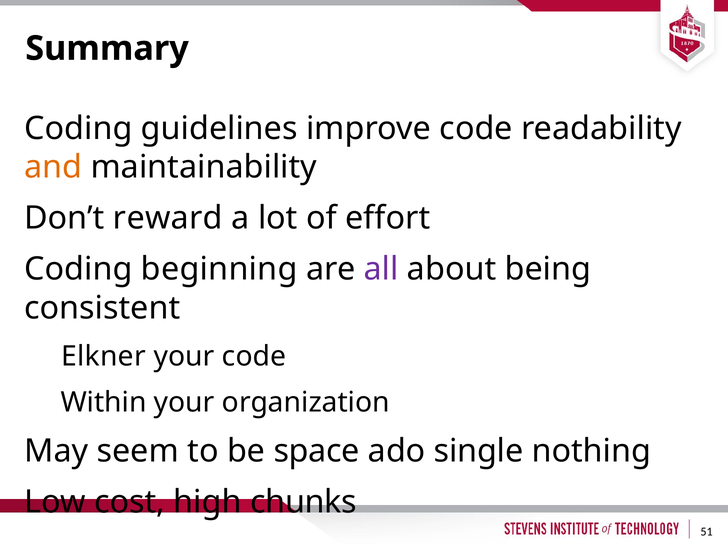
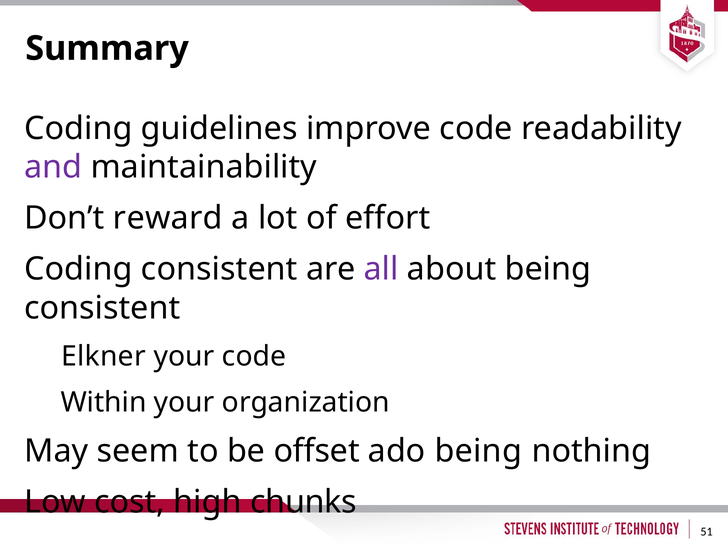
and colour: orange -> purple (53, 167)
Coding beginning: beginning -> consistent (219, 269)
space: space -> offset (317, 451)
ado single: single -> being (478, 451)
